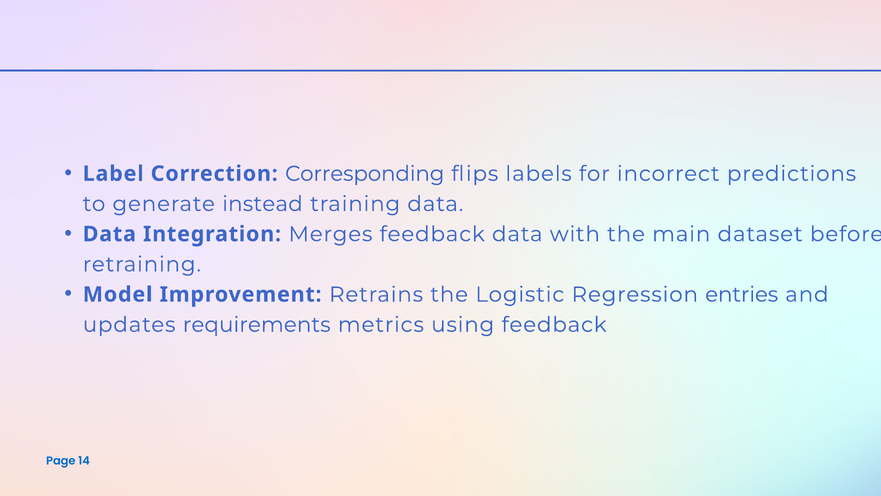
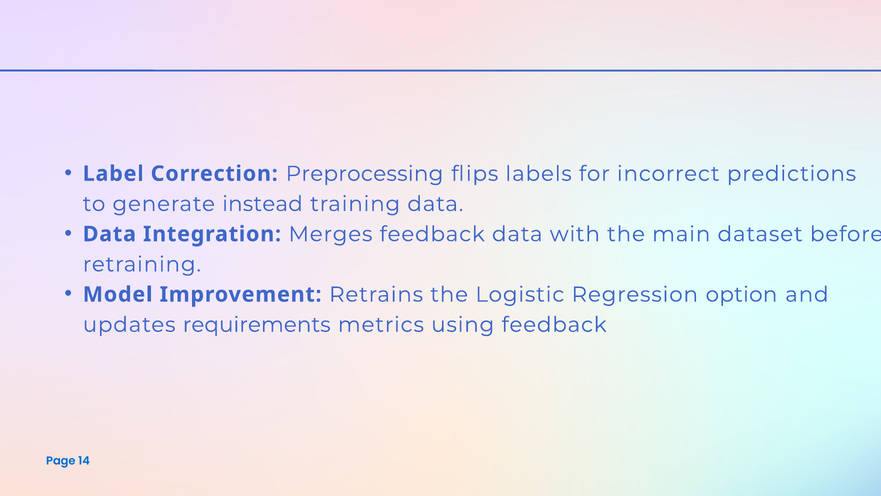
Corresponding: Corresponding -> Preprocessing (365, 174)
entries: entries -> option (741, 294)
